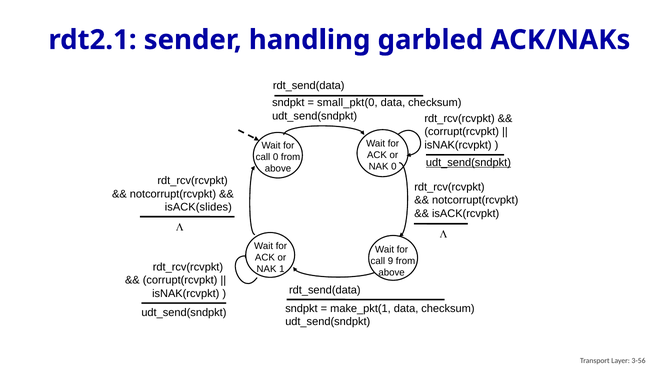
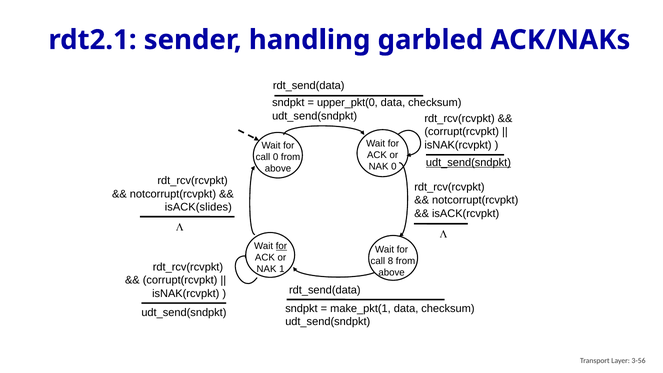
small_pkt(0: small_pkt(0 -> upper_pkt(0 (347, 103)
for underline: none -> present (281, 246)
9: 9 -> 8 (390, 261)
